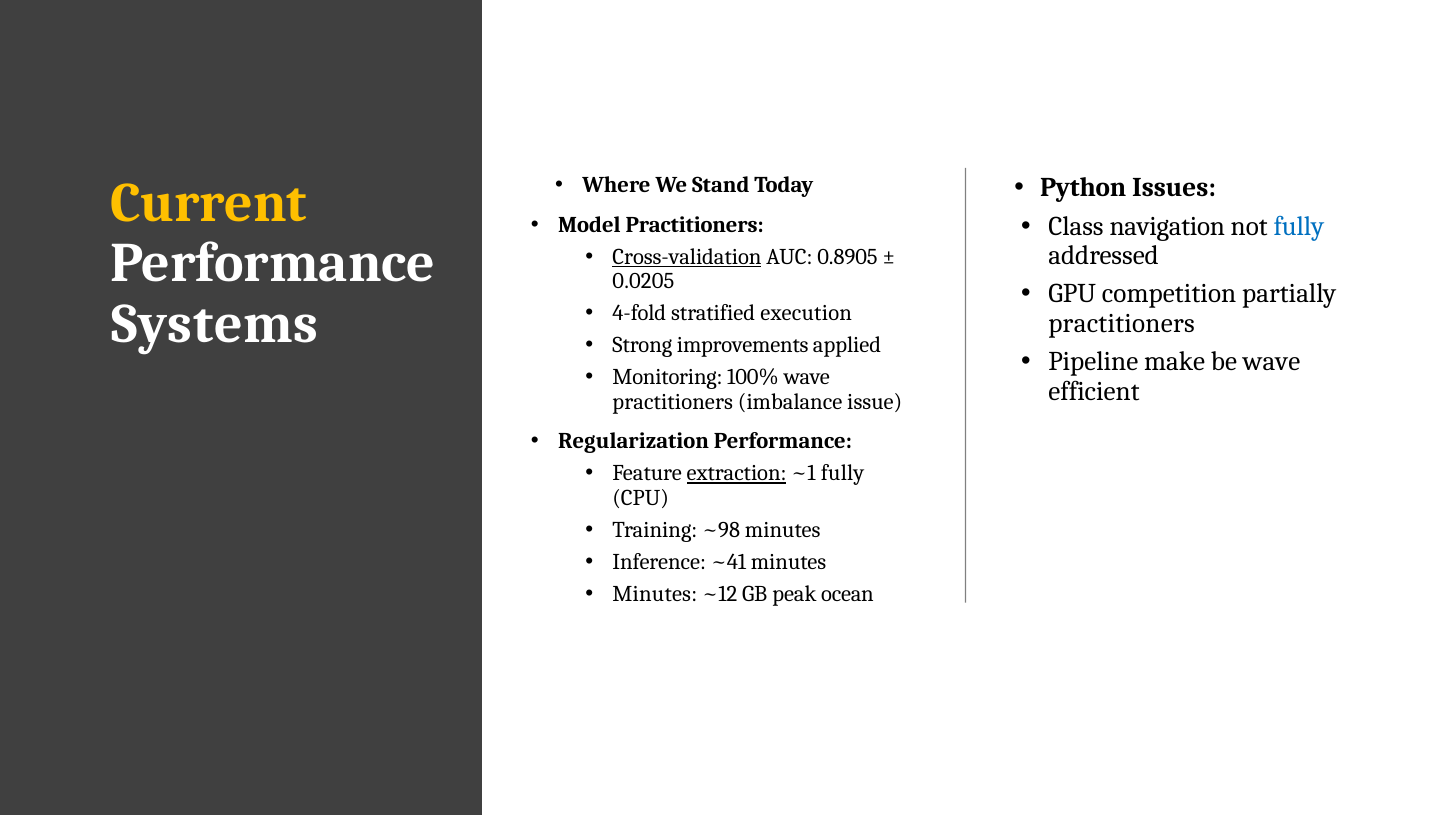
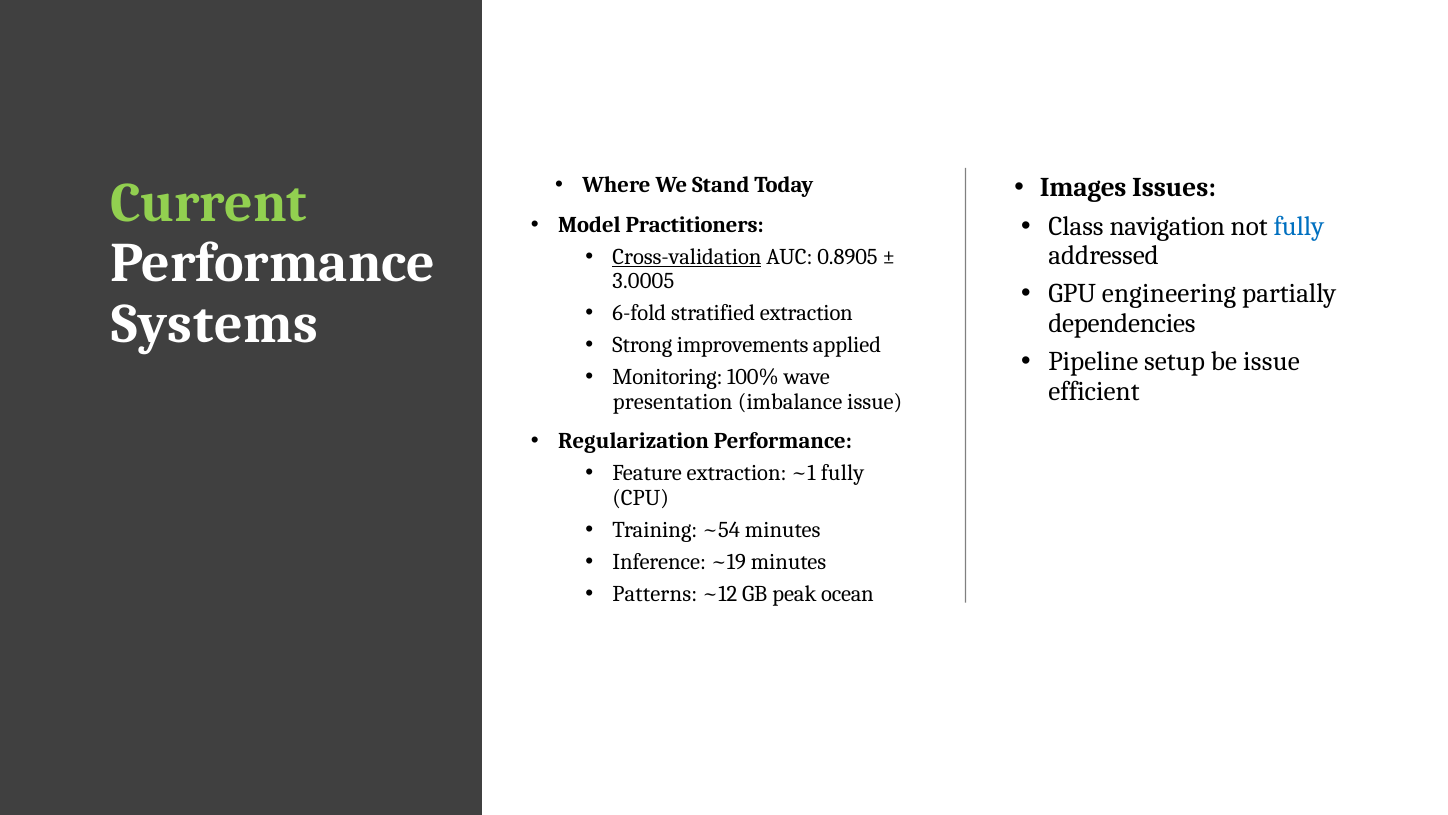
Python: Python -> Images (1083, 188)
Current colour: yellow -> light green (209, 203)
0.0205: 0.0205 -> 3.0005 (643, 281)
competition: competition -> engineering (1169, 294)
4-fold: 4-fold -> 6-fold (639, 313)
stratified execution: execution -> extraction (806, 313)
practitioners: practitioners -> dependencies (1122, 323)
make: make -> setup (1175, 361)
be wave: wave -> issue (1272, 361)
practitioners: practitioners -> presentation (673, 402)
extraction underline: present -> none (737, 473)
~98: ~98 -> ~54 (721, 530)
~41: ~41 -> ~19 (728, 562)
Minutes: Minutes -> Patterns (655, 594)
